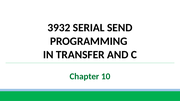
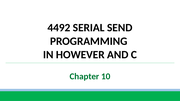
3932: 3932 -> 4492 (59, 28)
TRANSFER: TRANSFER -> HOWEVER (80, 55)
